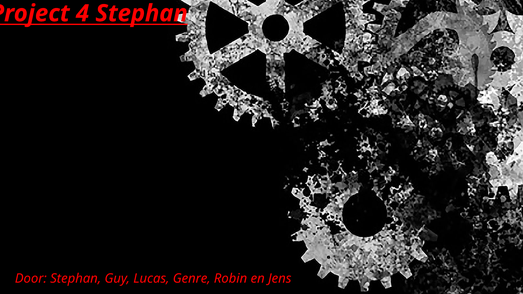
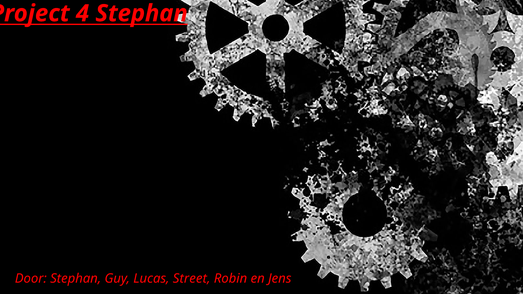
Genre: Genre -> Street (192, 279)
